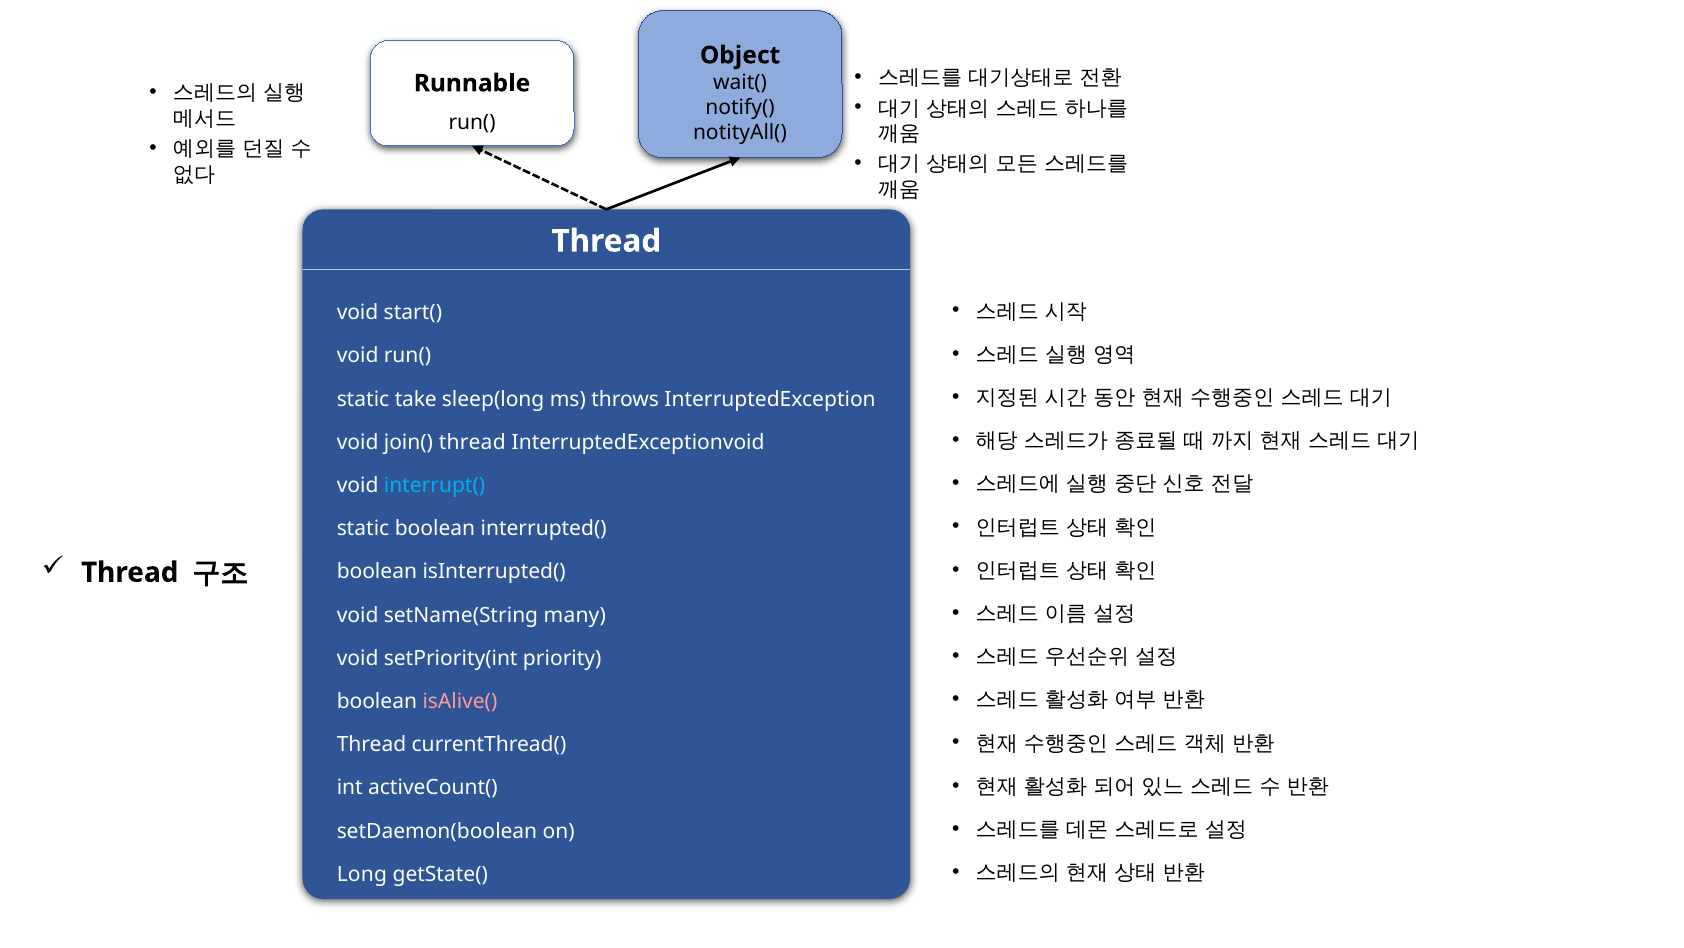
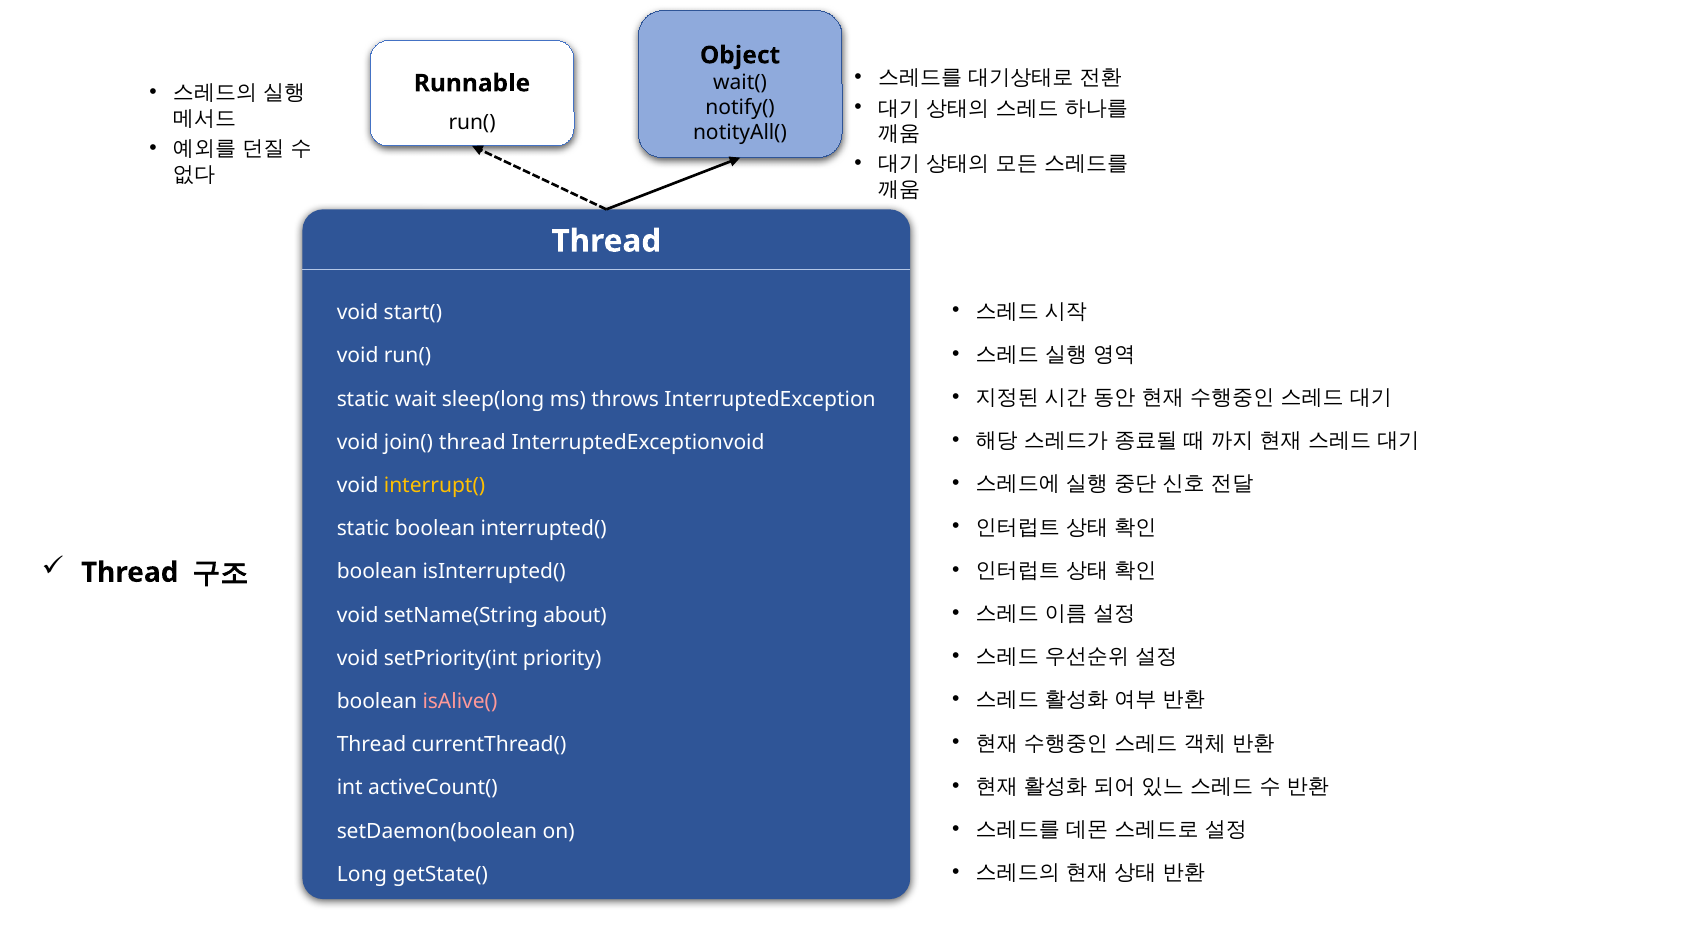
take: take -> wait (416, 399)
interrupt( colour: light blue -> yellow (434, 485)
many: many -> about (575, 615)
